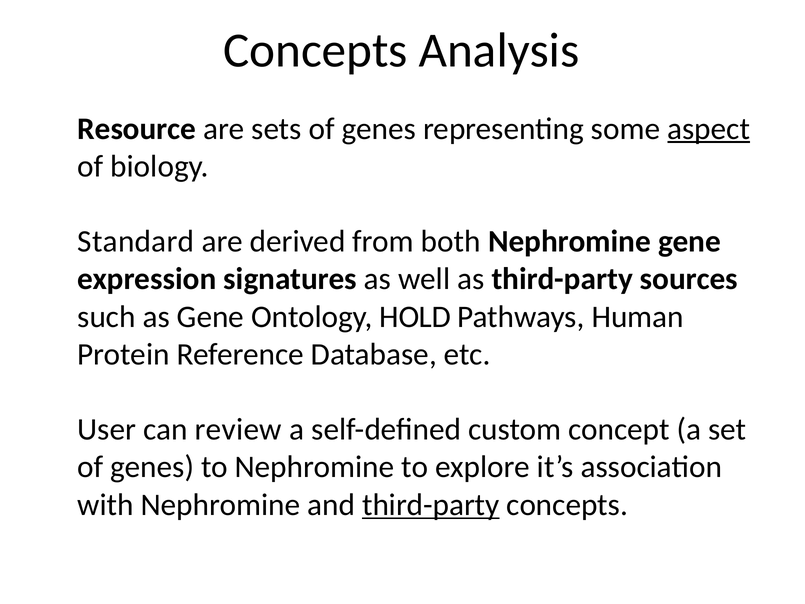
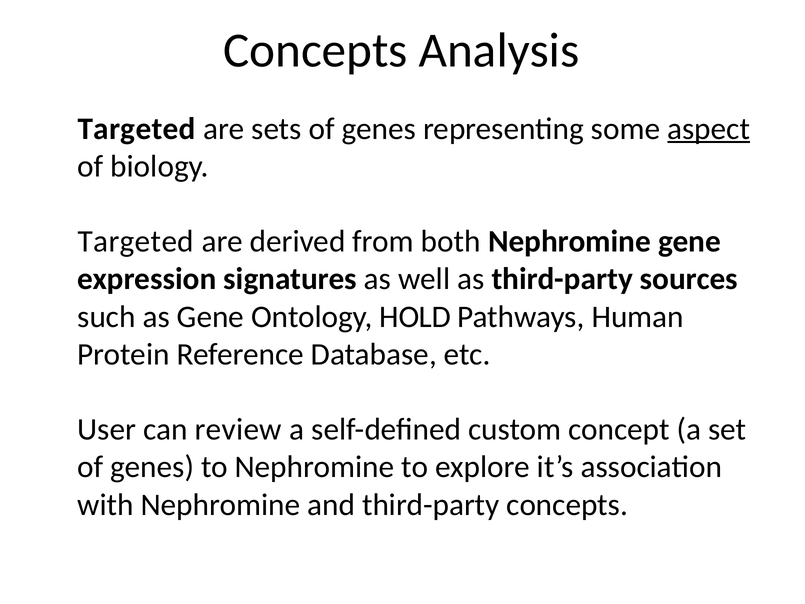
Resource: Resource -> Targeted (137, 129)
Standard: Standard -> Targeted (136, 241)
third-party underline: present -> none (431, 505)
